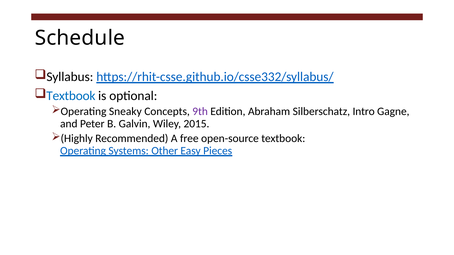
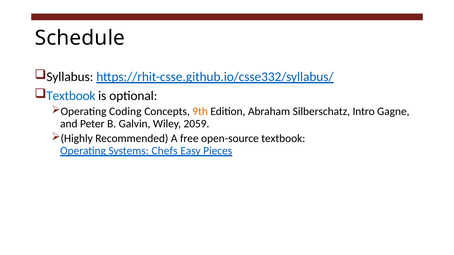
Sneaky: Sneaky -> Coding (125, 112)
9th colour: purple -> orange (200, 112)
2015: 2015 -> 2059 (196, 124)
Other: Other -> Chefs (165, 151)
